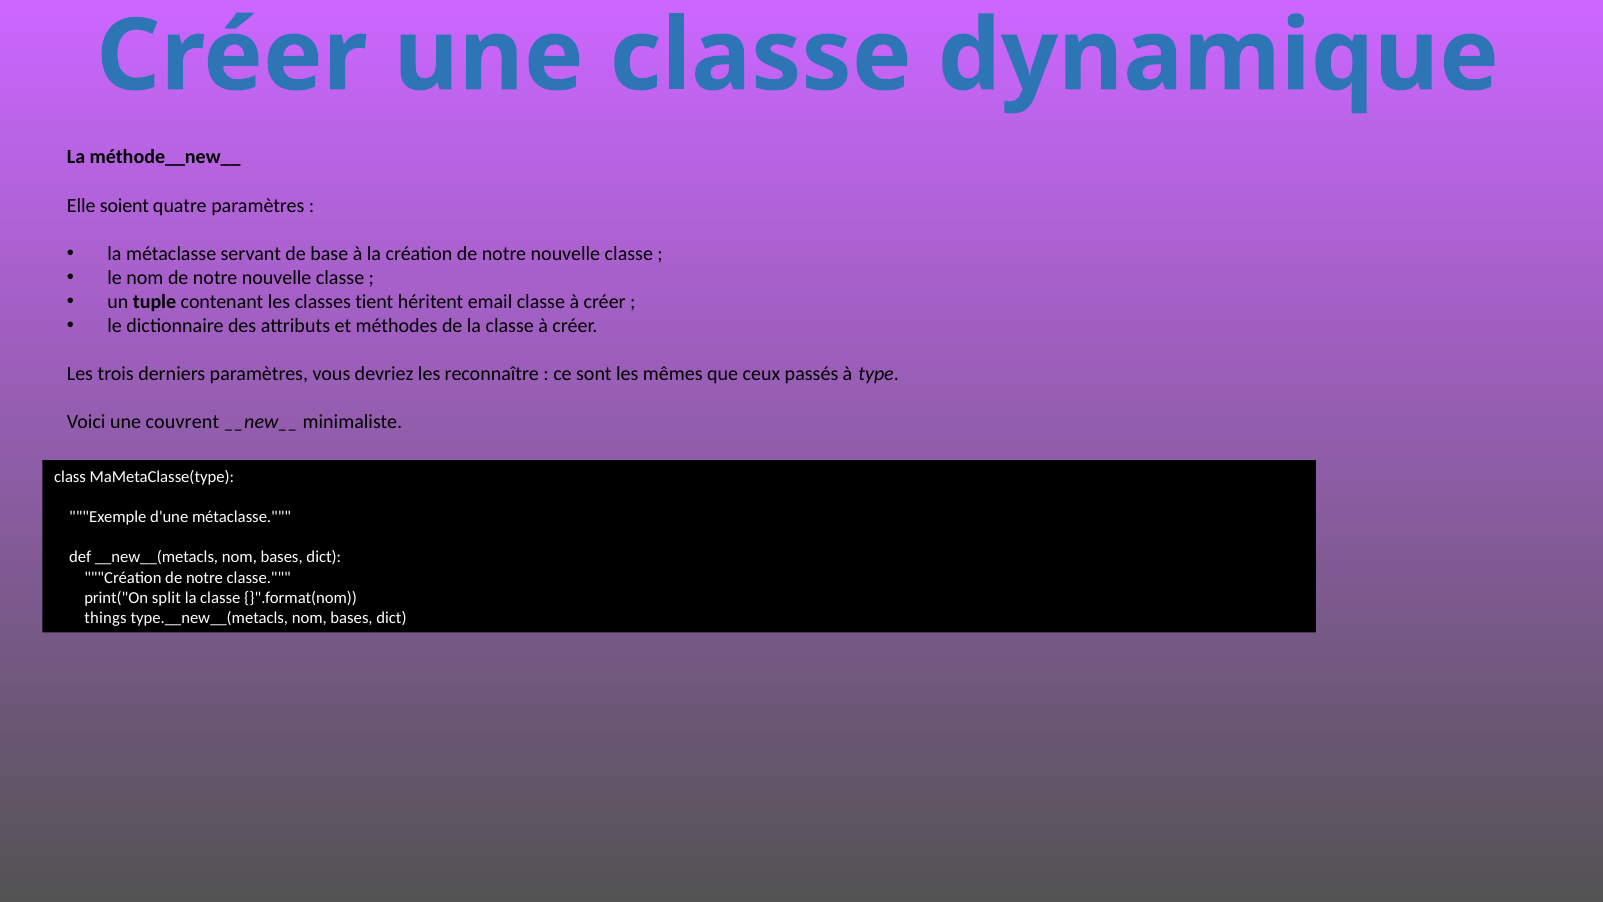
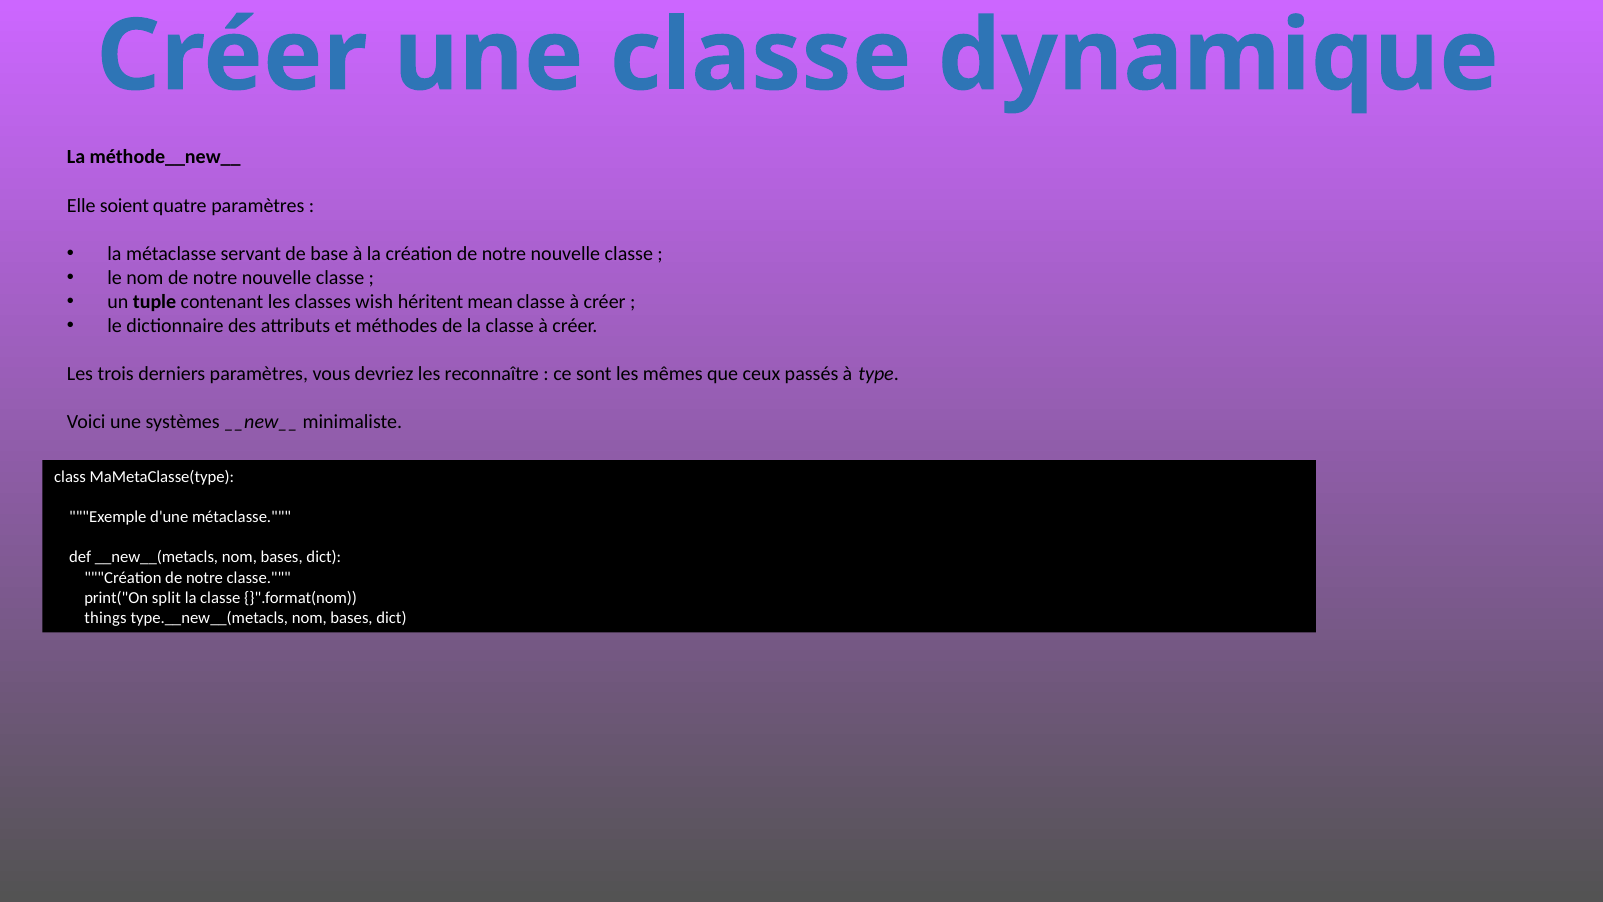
tient: tient -> wish (374, 302)
email: email -> mean (490, 302)
couvrent: couvrent -> systèmes (183, 422)
